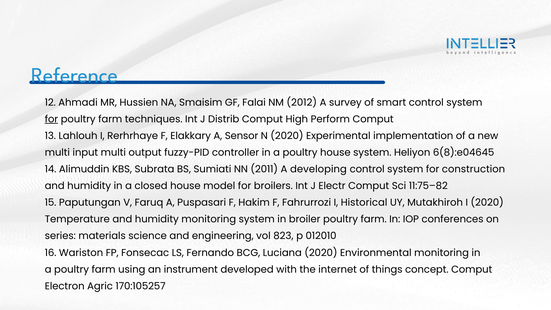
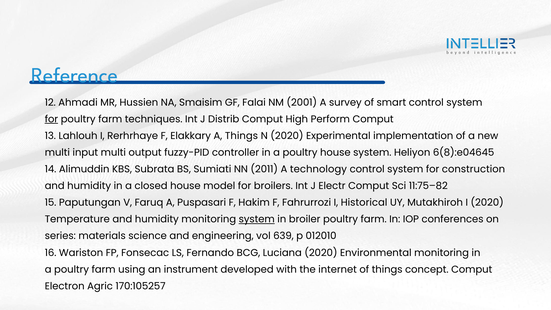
2012: 2012 -> 2001 (302, 102)
A Sensor: Sensor -> Things (241, 136)
developing: developing -> technology (318, 169)
system underline: none -> present (257, 219)
823: 823 -> 639 (283, 236)
